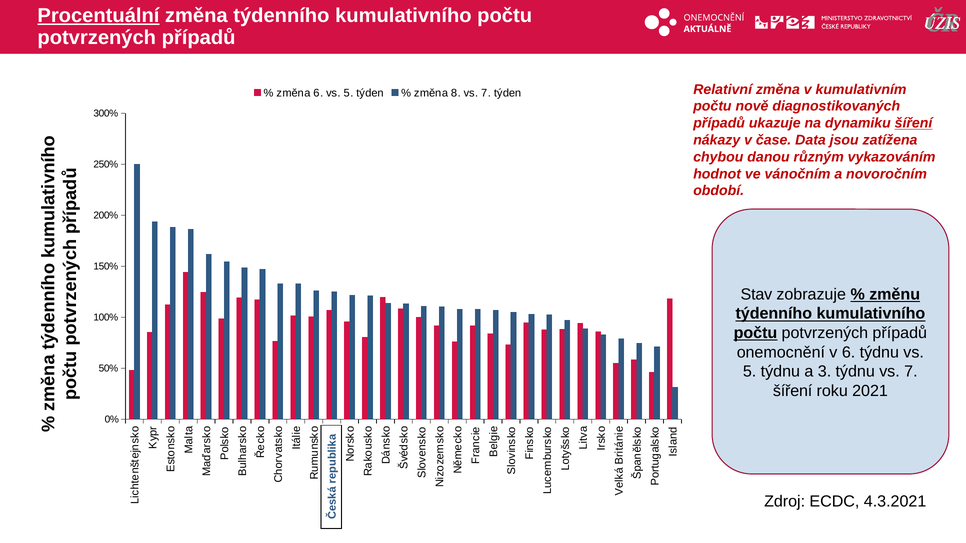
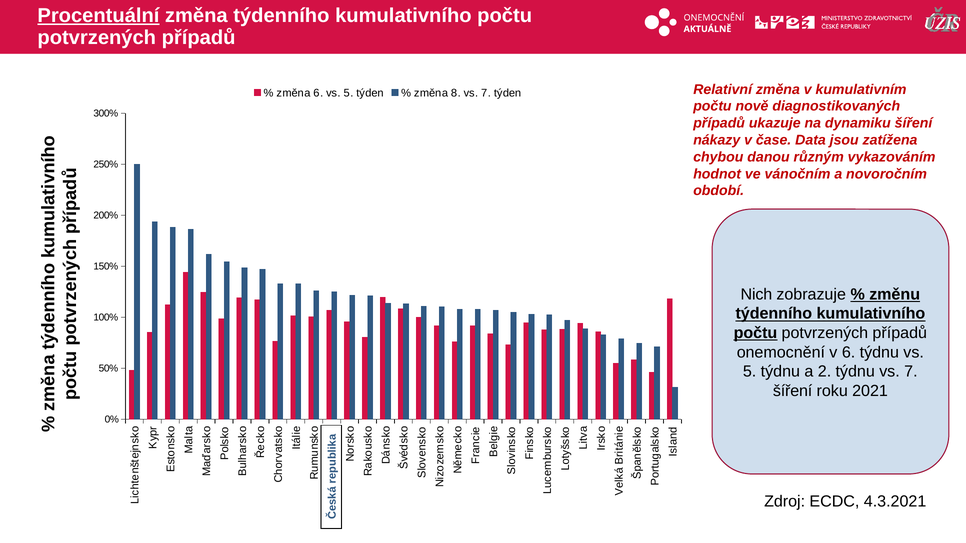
šíření underline: present -> none (914, 123)
Stav: Stav -> Nich (756, 295)
3: 3 -> 2 (825, 372)
